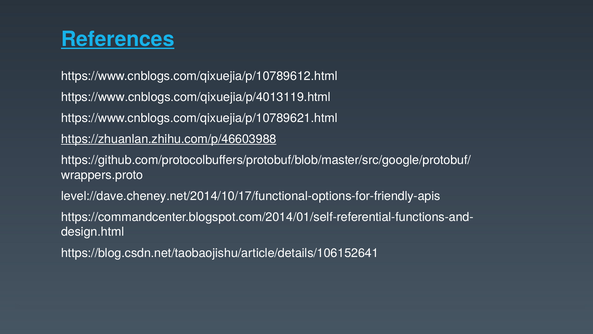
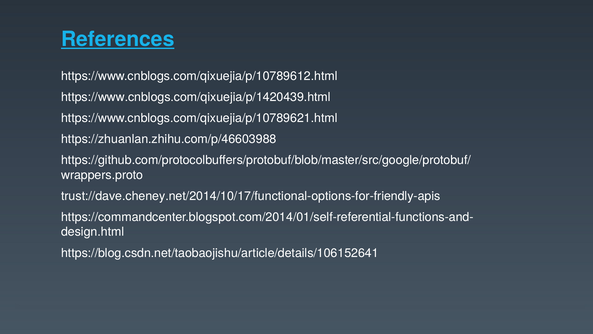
https://www.cnblogs.com/qixuejia/p/4013119.html: https://www.cnblogs.com/qixuejia/p/4013119.html -> https://www.cnblogs.com/qixuejia/p/1420439.html (196, 97)
https://zhuanlan.zhihu.com/p/46603988 underline: present -> none (169, 139)
level://dave.cheney.net/2014/10/17/functional-options-for-friendly-apis: level://dave.cheney.net/2014/10/17/functional-options-for-friendly-apis -> trust://dave.cheney.net/2014/10/17/functional-options-for-friendly-apis (251, 196)
